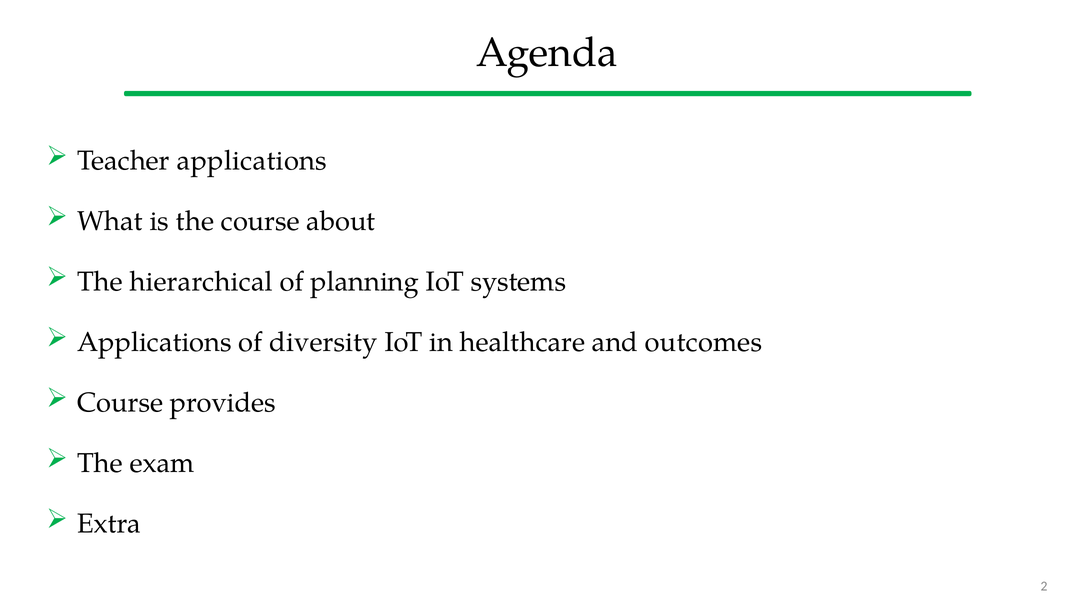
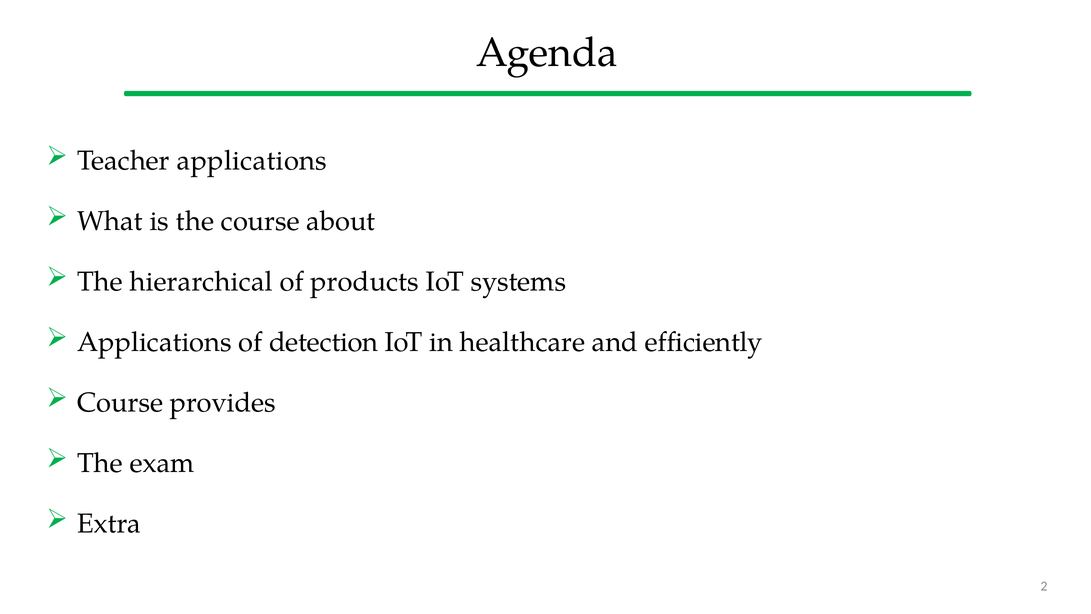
planning: planning -> products (365, 281)
diversity: diversity -> detection (324, 342)
outcomes: outcomes -> efficiently (704, 342)
